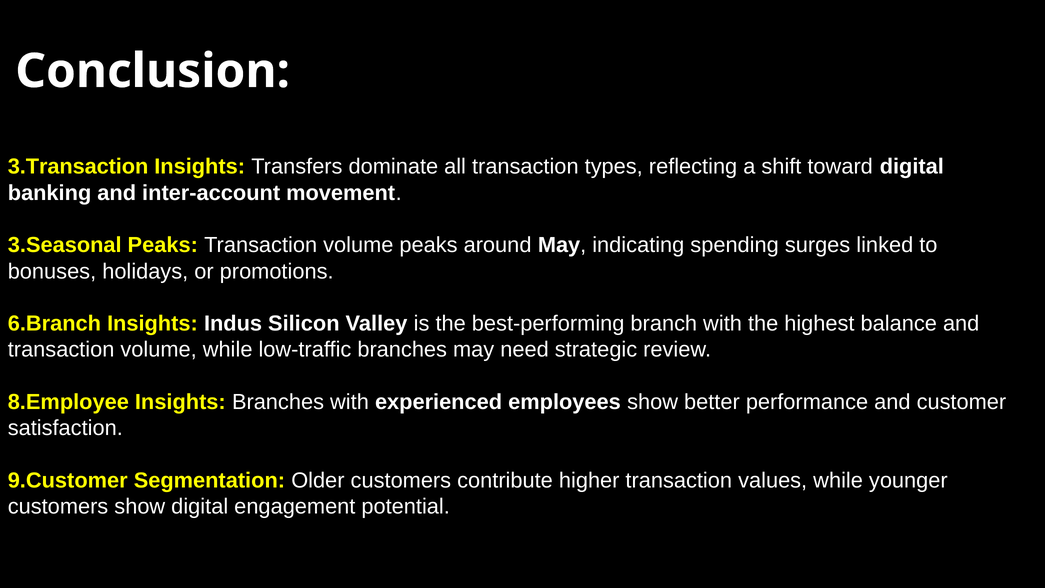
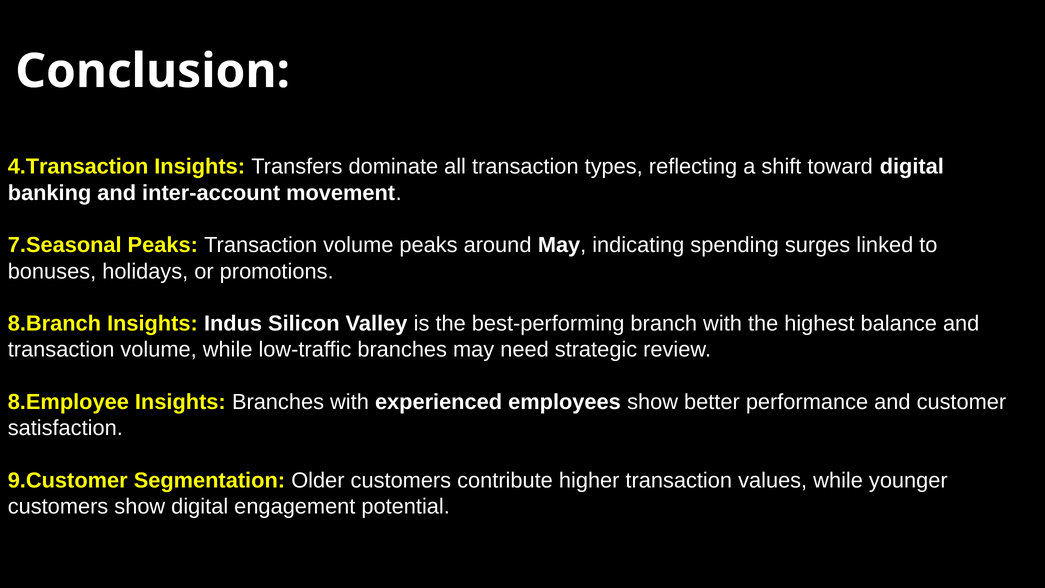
3.Transaction: 3.Transaction -> 4.Transaction (78, 167)
3.Seasonal: 3.Seasonal -> 7.Seasonal (65, 245)
6.Branch: 6.Branch -> 8.Branch (54, 323)
